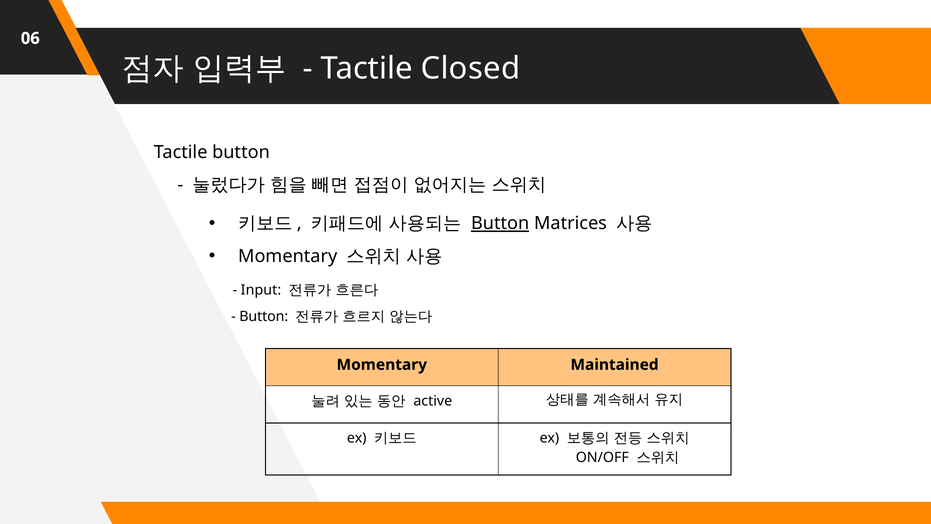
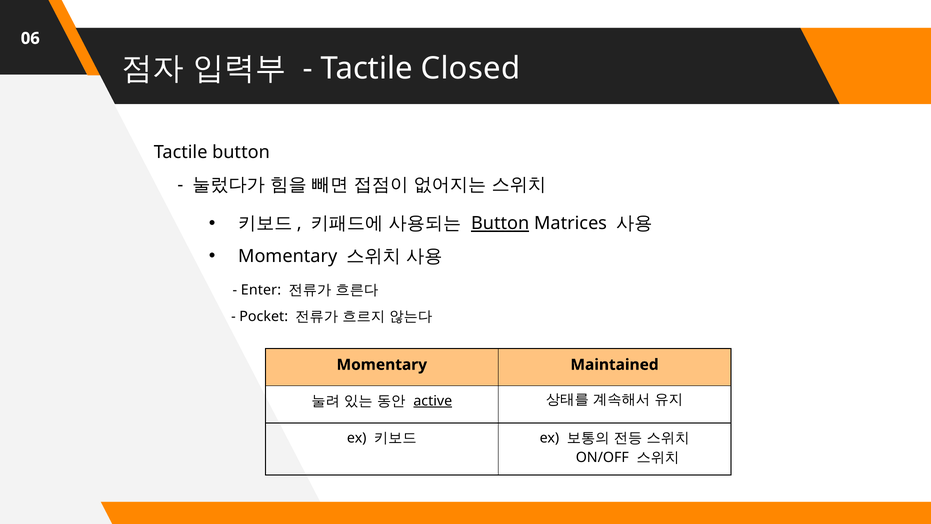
Input: Input -> Enter (261, 290)
Button: Button -> Pocket (264, 316)
active underline: none -> present (433, 401)
